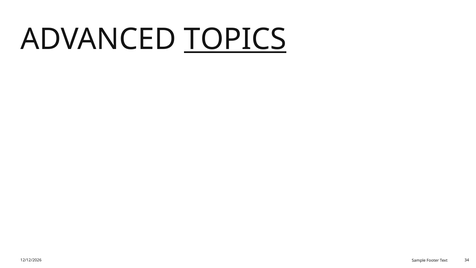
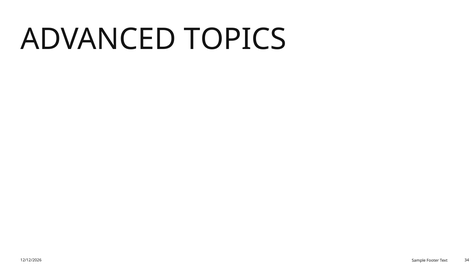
TOPICS underline: present -> none (235, 39)
